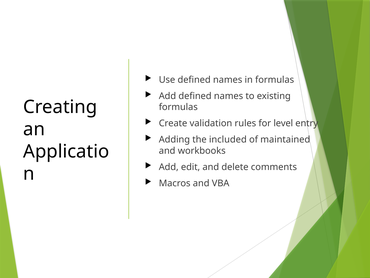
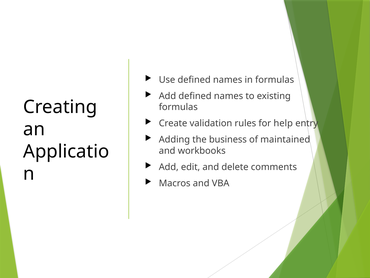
level: level -> help (283, 123)
included: included -> business (228, 139)
